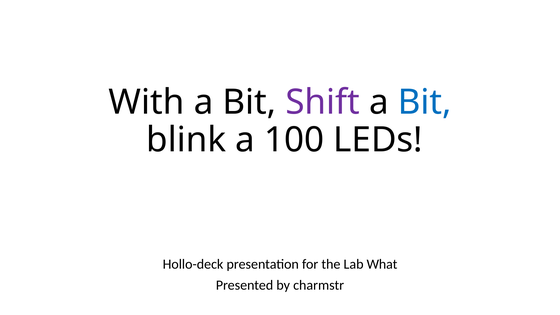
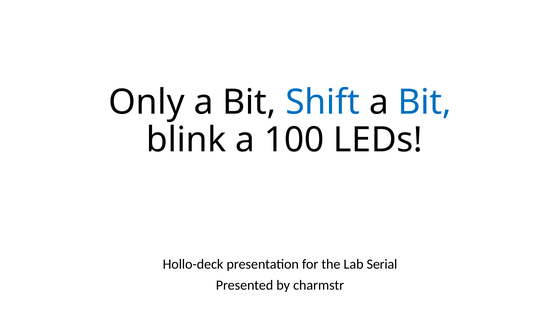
With: With -> Only (146, 102)
Shift colour: purple -> blue (323, 102)
What: What -> Serial (382, 264)
